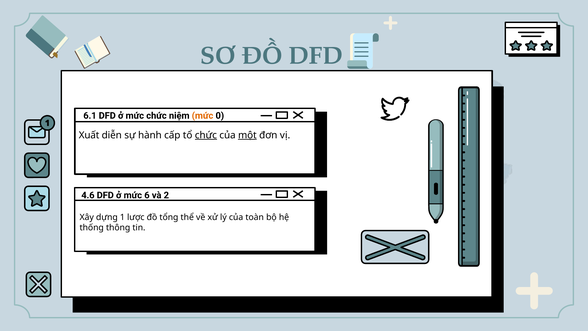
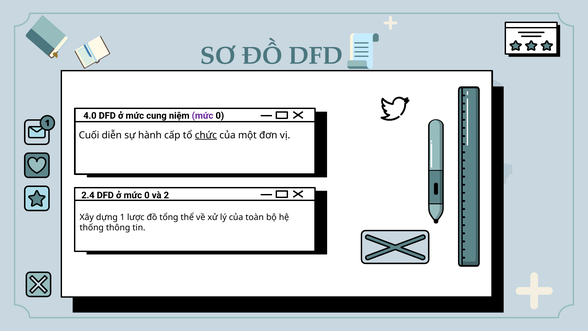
6.1: 6.1 -> 4.0 (90, 116)
mức chức: chức -> cung (156, 116)
mức colour: orange -> purple (203, 116)
Xuất: Xuất -> Cuối (89, 135)
một underline: present -> none (247, 135)
4.6: 4.6 -> 2.4 (88, 195)
ở mức 6: 6 -> 0 (147, 195)
